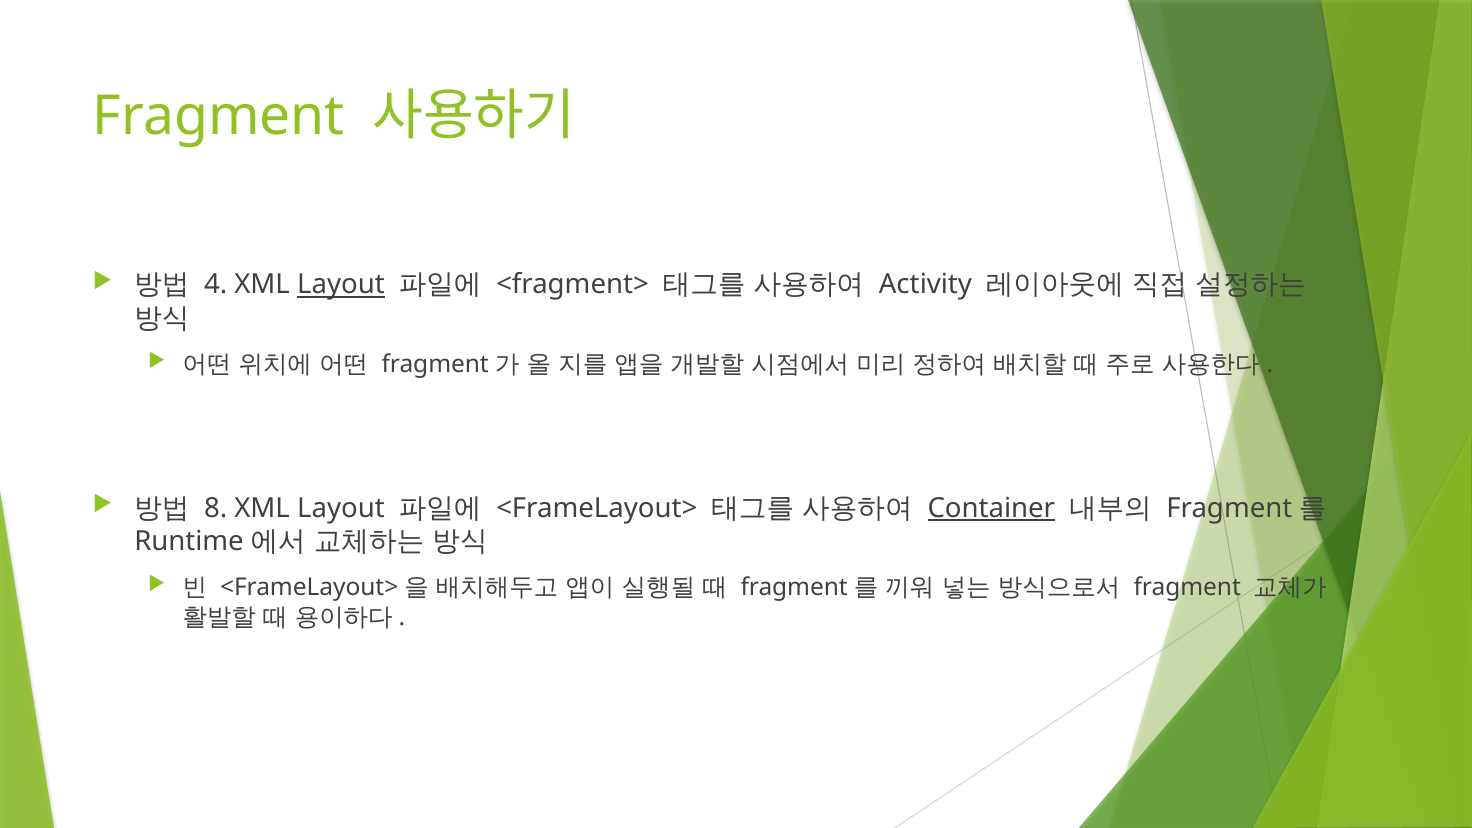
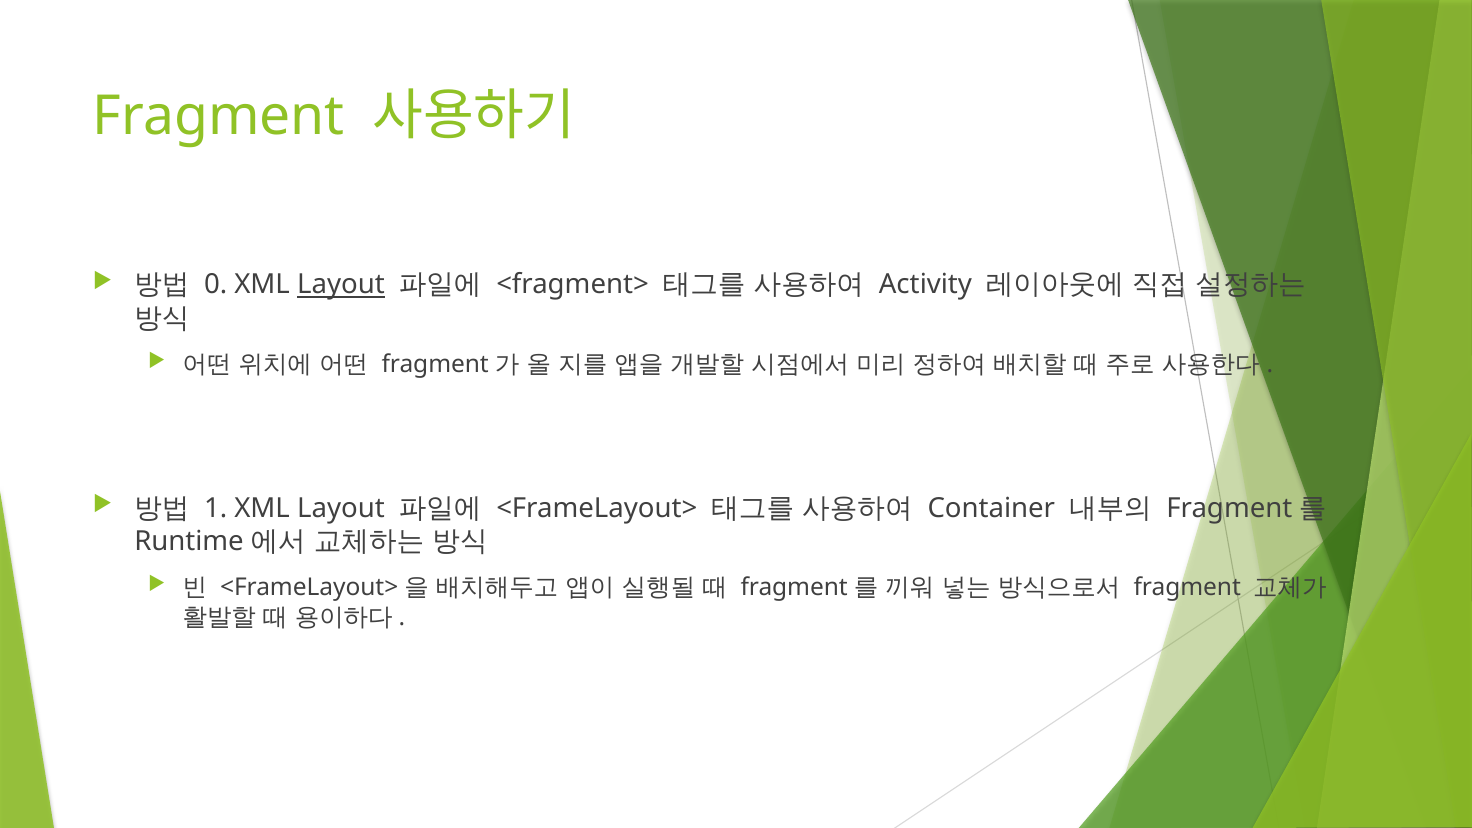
4: 4 -> 0 (216, 285)
8: 8 -> 1 (216, 508)
Container underline: present -> none (991, 508)
